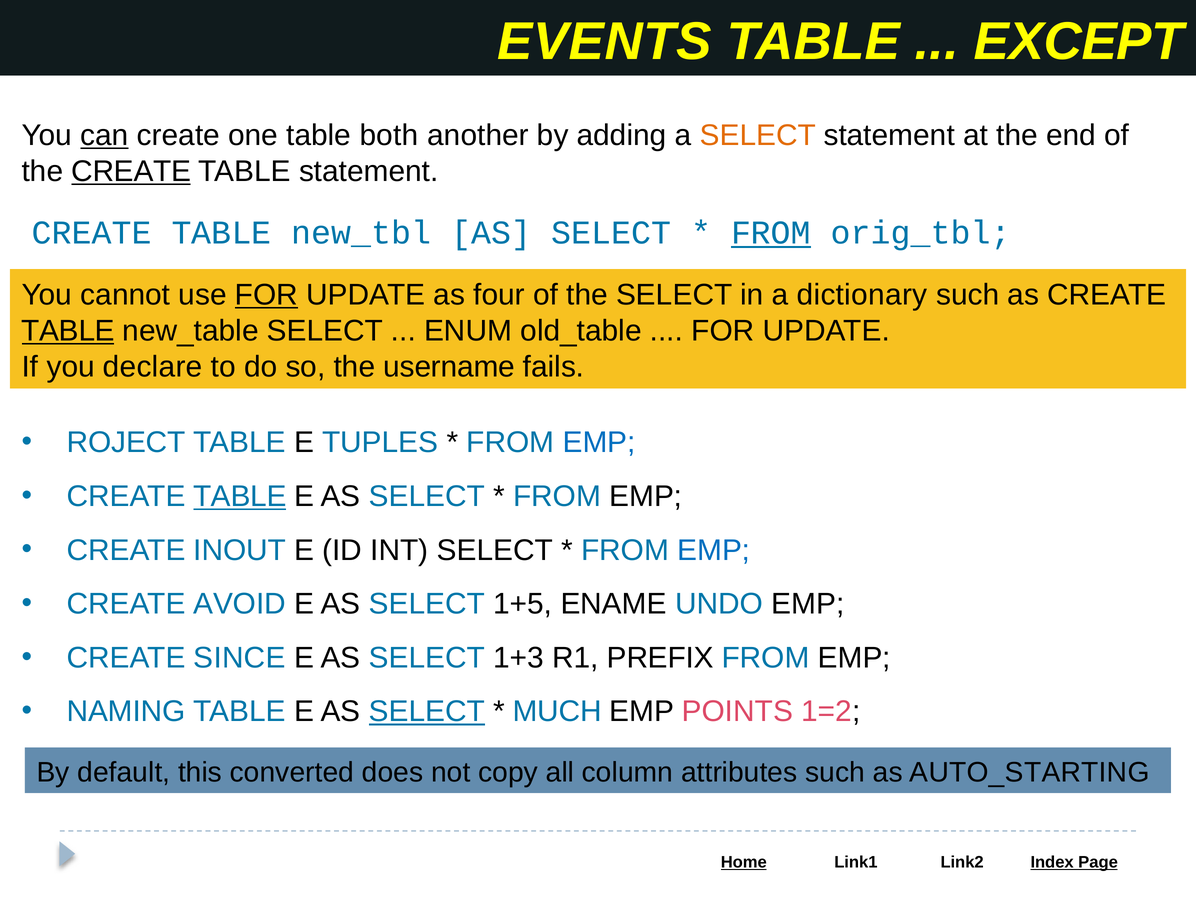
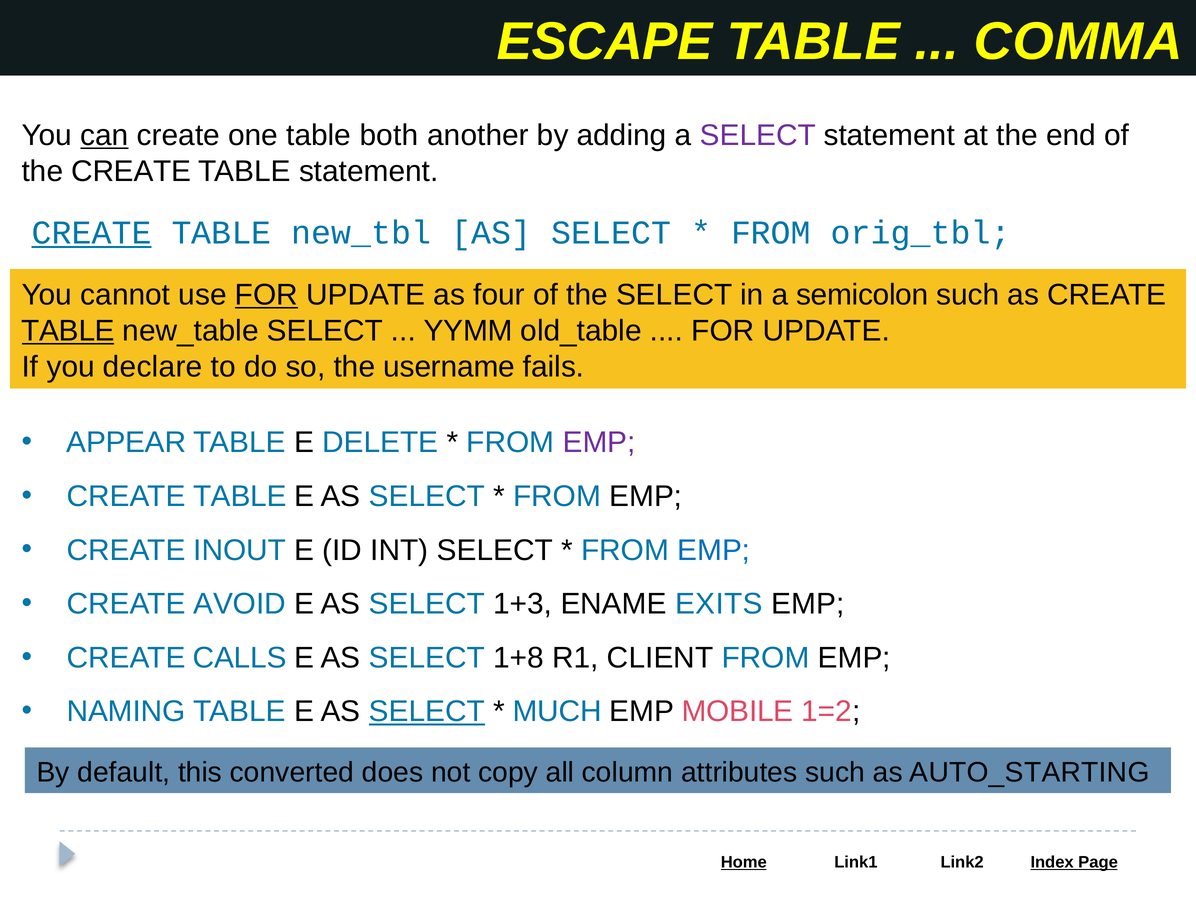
EVENTS: EVENTS -> ESCAPE (605, 42)
EXCEPT: EXCEPT -> COMMA (1078, 42)
SELECT colour: orange -> purple (758, 135)
CREATE underline: present -> none (131, 171)
CREATE underline: none -> present (92, 233)
FROM underline: present -> none (771, 233)
dictionary: dictionary -> semicolon (862, 295)
ENUM: ENUM -> YYMM (468, 331)
ROJECT: ROJECT -> APPEAR (126, 442)
TUPLES: TUPLES -> DELETE (380, 442)
EMP colour: blue -> purple (599, 442)
TABLE underline: present -> none (240, 496)
1+5: 1+5 -> 1+3 (523, 604)
UNDO: UNDO -> EXITS (719, 604)
SINCE: SINCE -> CALLS (240, 658)
1+3: 1+3 -> 1+8 (519, 658)
PREFIX: PREFIX -> CLIENT (660, 658)
POINTS: POINTS -> MOBILE (738, 712)
